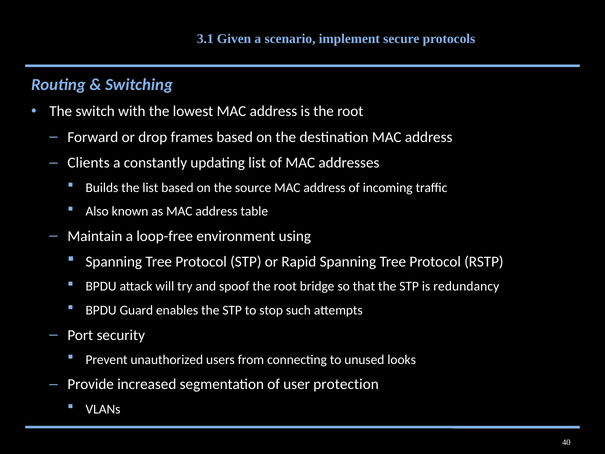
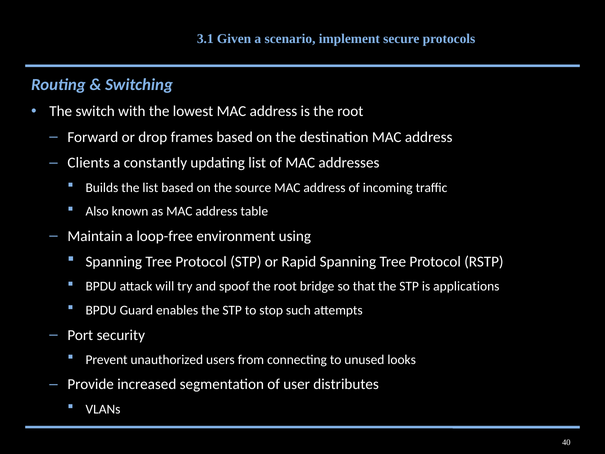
redundancy: redundancy -> applications (466, 286)
protection: protection -> distributes (346, 384)
